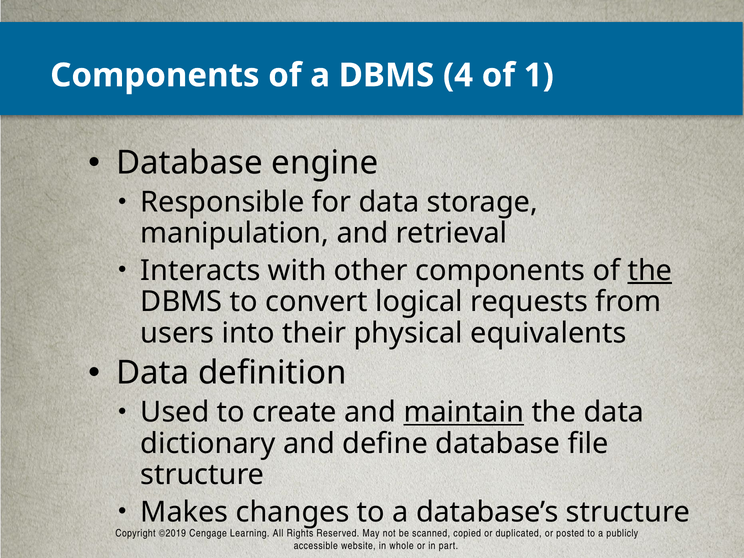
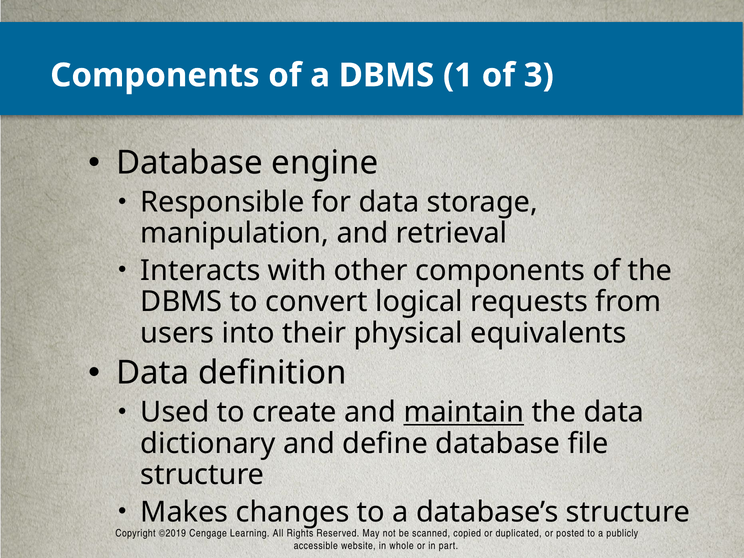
4: 4 -> 1 (458, 75)
1: 1 -> 3 (539, 75)
the underline: present -> none (650, 270)
